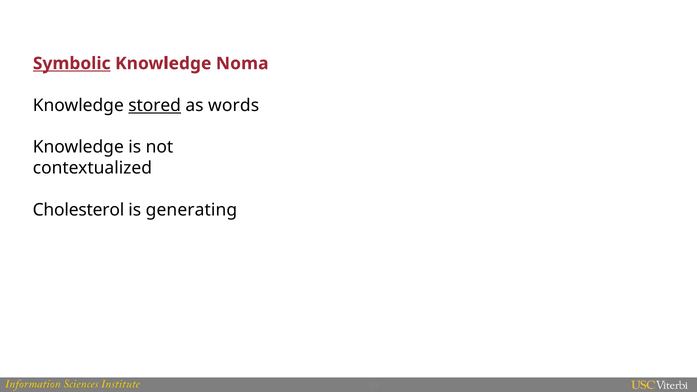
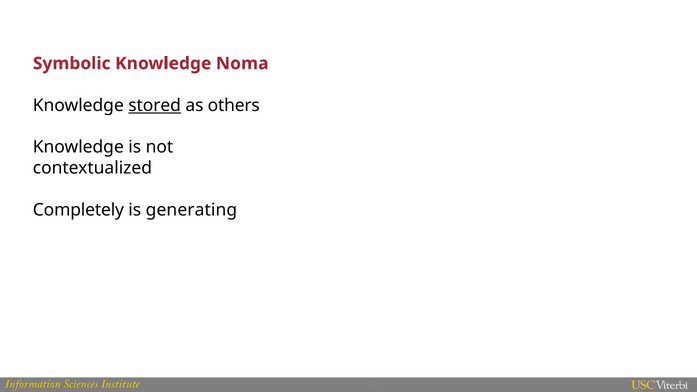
Symbolic underline: present -> none (72, 63)
words: words -> others (234, 105)
Cholesterol: Cholesterol -> Completely (78, 210)
